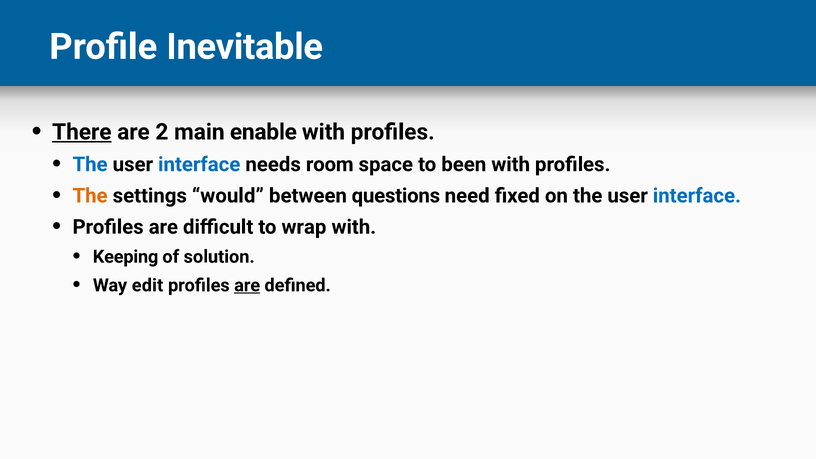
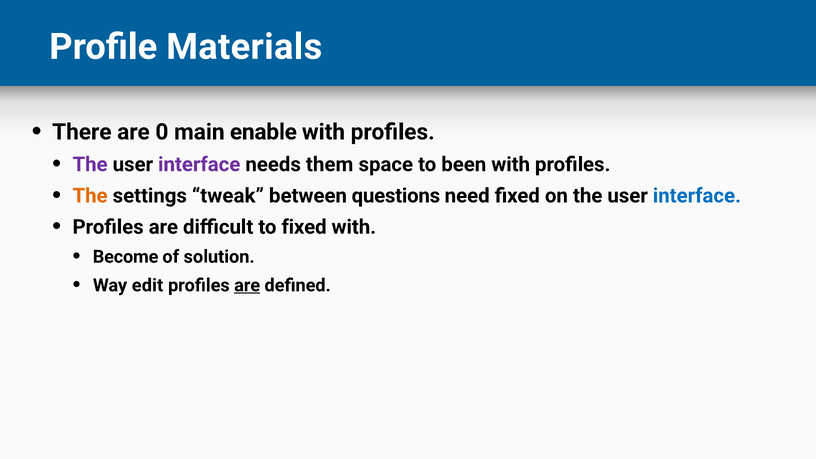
Inevitable: Inevitable -> Materials (244, 47)
There underline: present -> none (82, 132)
2: 2 -> 0 (162, 132)
The colour: blue -> purple (90, 164)
interface colour: blue -> purple (199, 164)
room: room -> them (330, 164)
would: would -> tweak (228, 196)
to wrap: wrap -> fixed (304, 227)
Keeping: Keeping -> Become (126, 257)
